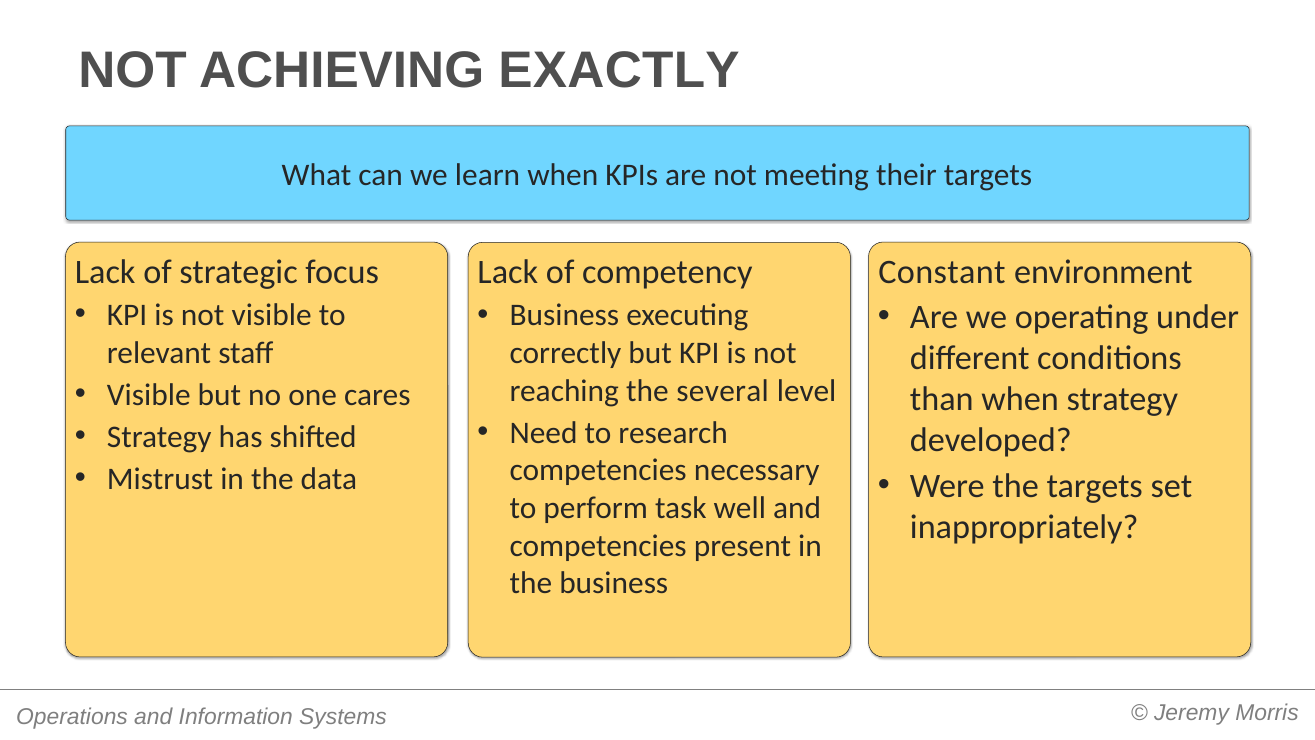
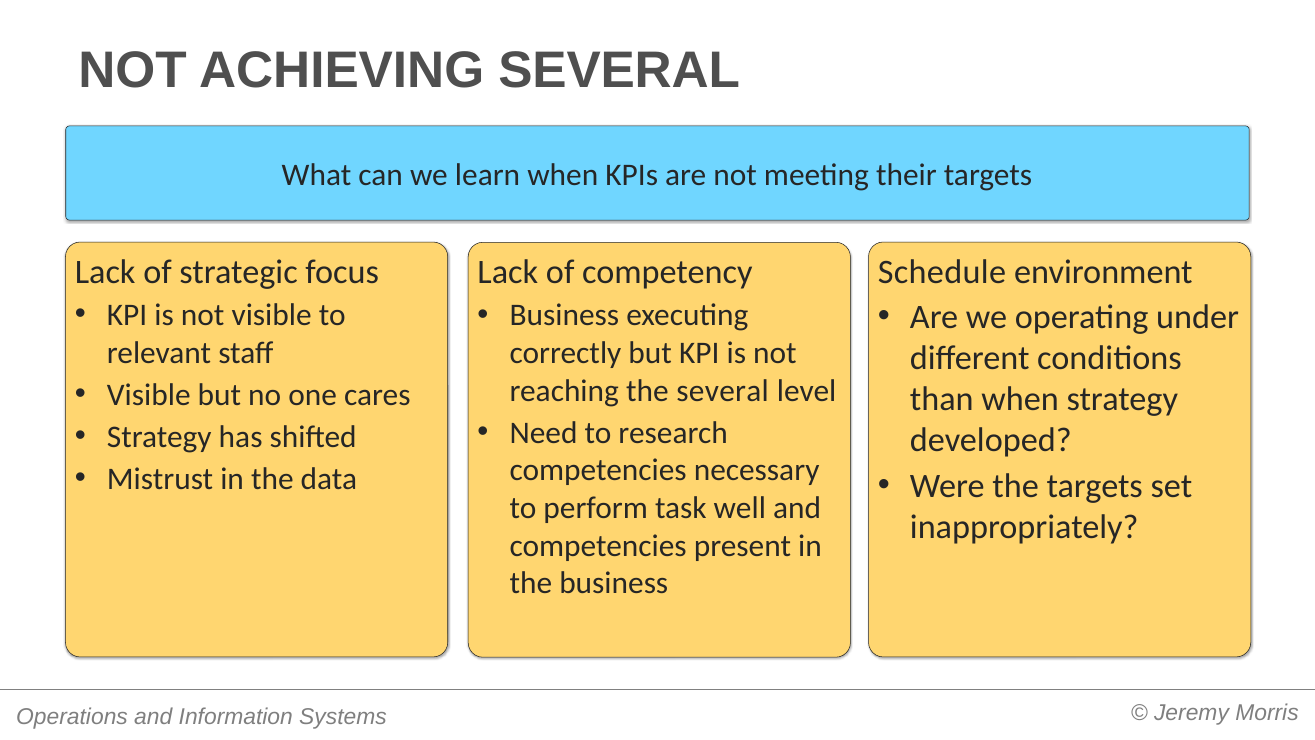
ACHIEVING EXACTLY: EXACTLY -> SEVERAL (619, 70)
Constant: Constant -> Schedule (942, 272)
